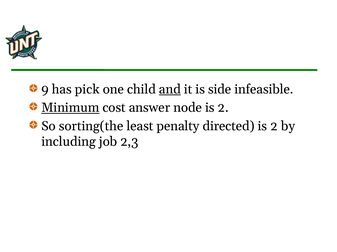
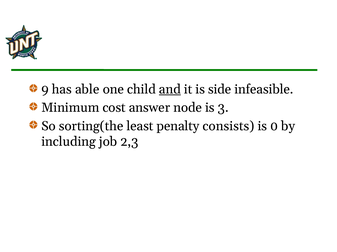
pick: pick -> able (87, 90)
Minimum underline: present -> none (70, 108)
node is 2: 2 -> 3 (223, 108)
directed: directed -> consists (228, 126)
2: 2 -> 0 (274, 126)
